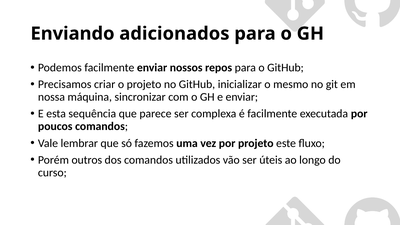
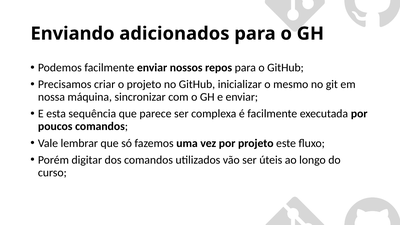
outros: outros -> digitar (87, 160)
